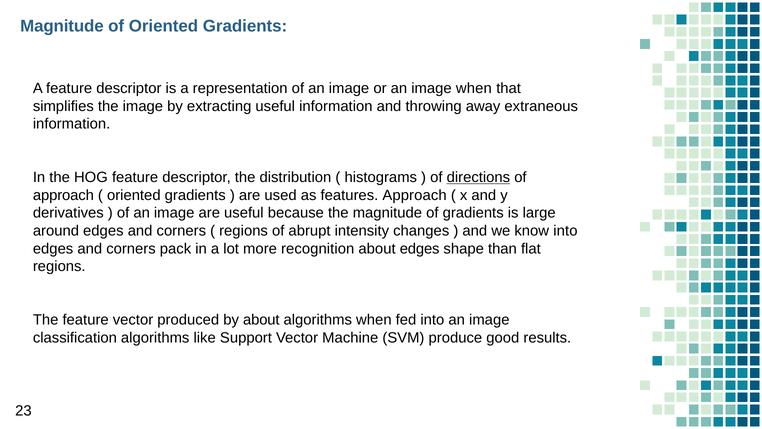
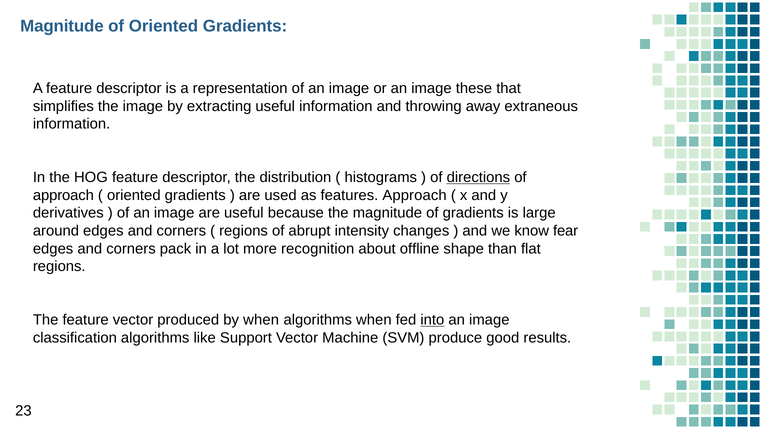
image when: when -> these (474, 88)
know into: into -> fear (566, 231)
about edges: edges -> offline (420, 248)
by about: about -> when (261, 320)
into underline: none -> present (432, 320)
